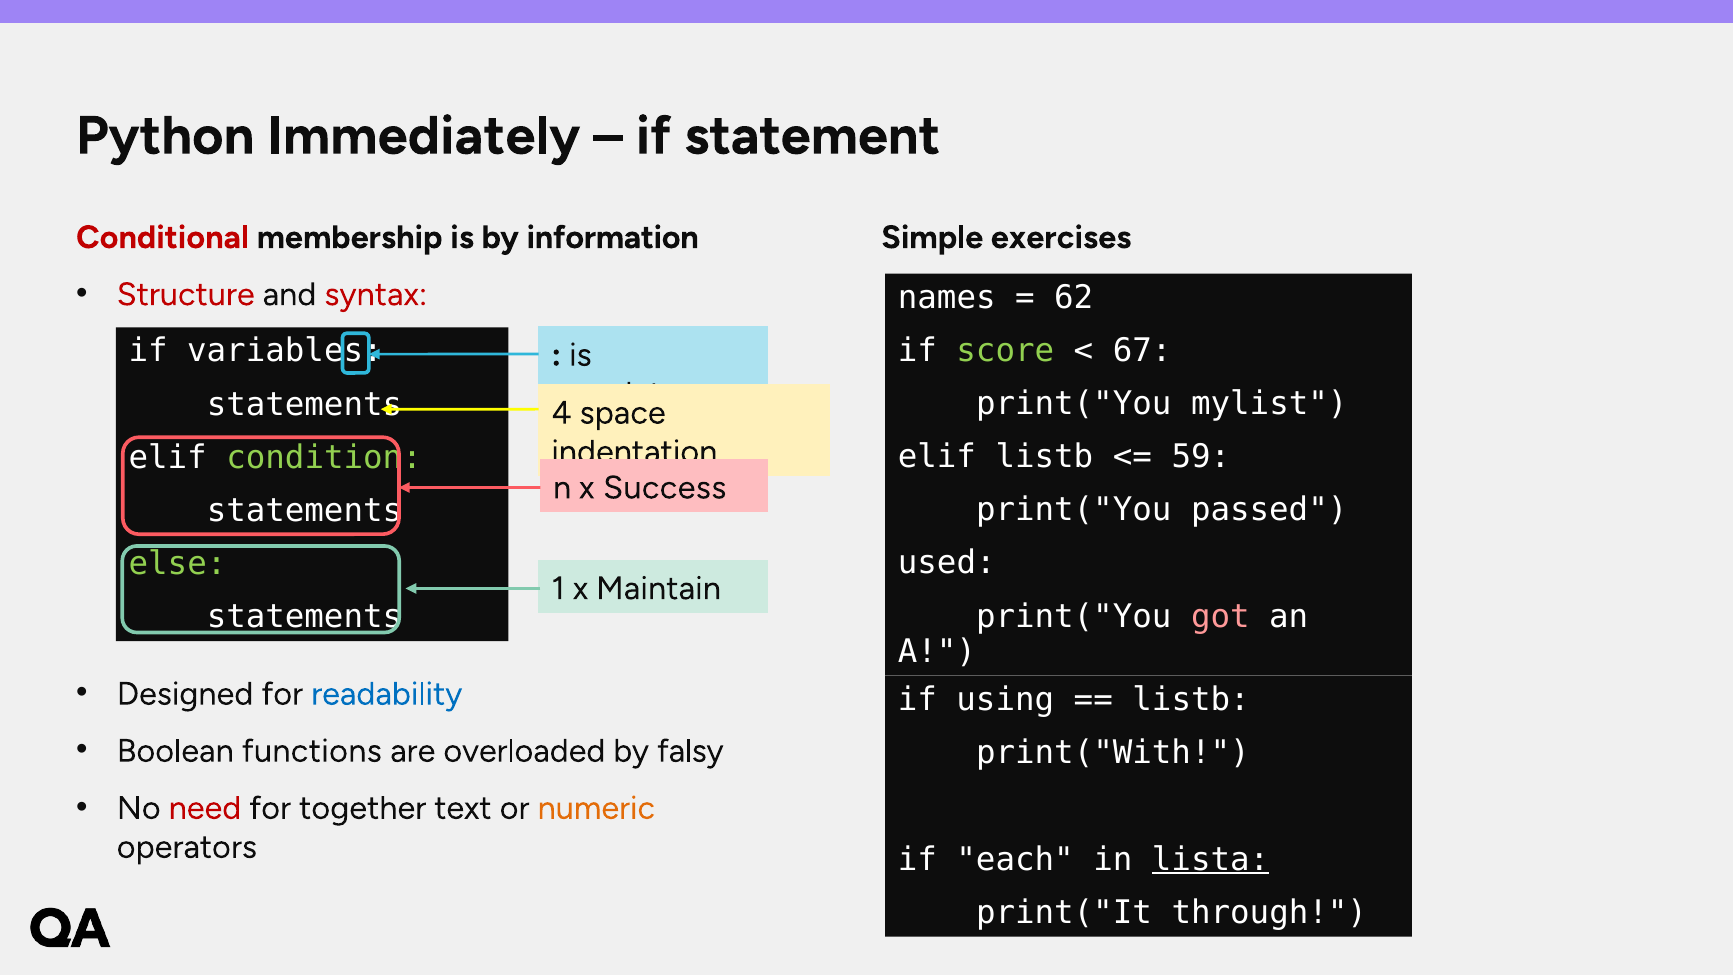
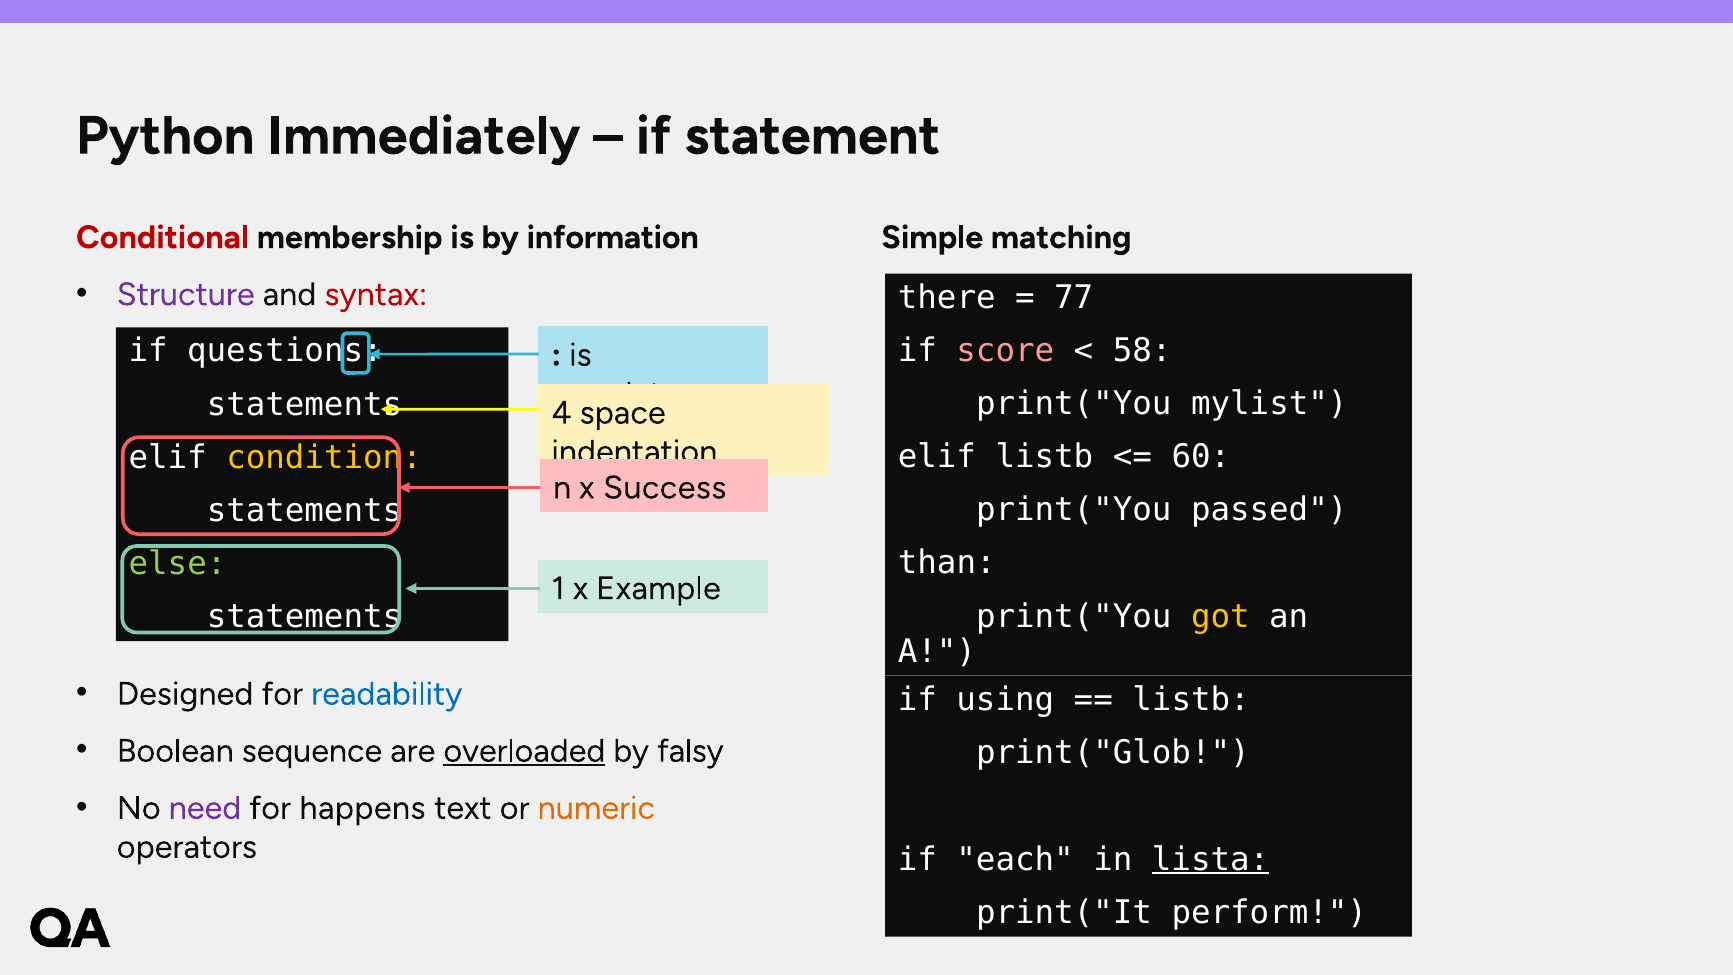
exercises: exercises -> matching (1061, 237)
Structure colour: red -> purple (186, 294)
names: names -> there (947, 297)
62: 62 -> 77 (1074, 297)
score colour: light green -> pink (1005, 350)
67: 67 -> 58 (1142, 350)
variables: variables -> questions (285, 351)
59: 59 -> 60 (1201, 457)
condition colour: light green -> yellow (324, 457)
used: used -> than (947, 563)
Maintain: Maintain -> Example (658, 588)
got colour: pink -> yellow (1220, 616)
functions: functions -> sequence (312, 751)
overloaded underline: none -> present (524, 751)
print("With: print("With -> print("Glob (1113, 753)
need colour: red -> purple (205, 808)
together: together -> happens (362, 808)
through: through -> perform (1269, 912)
